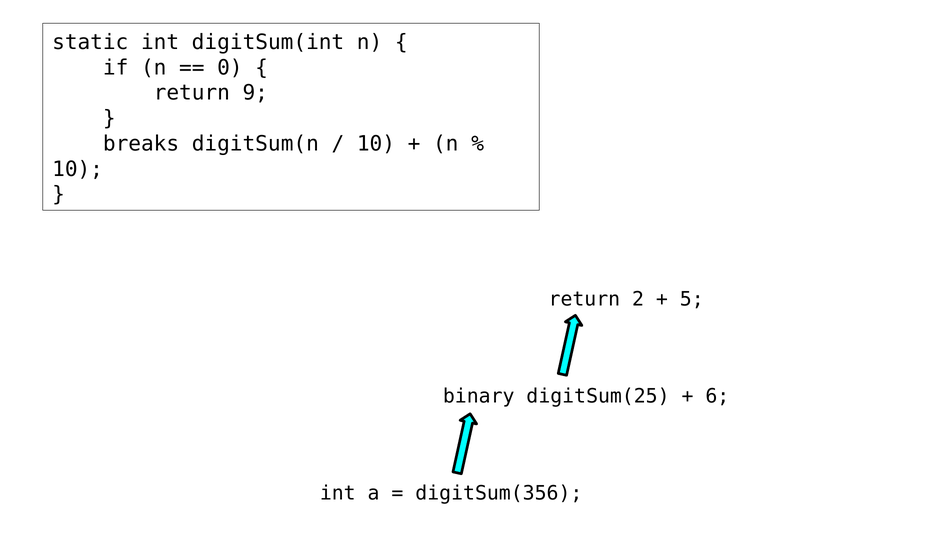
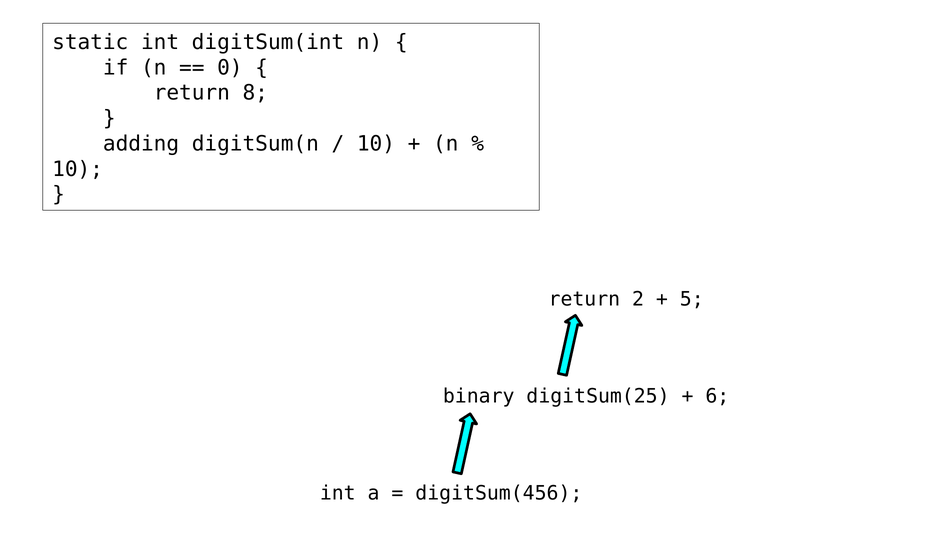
9: 9 -> 8 (255, 93)
breaks: breaks -> adding (141, 144)
digitSum(356: digitSum(356 -> digitSum(456 (499, 494)
